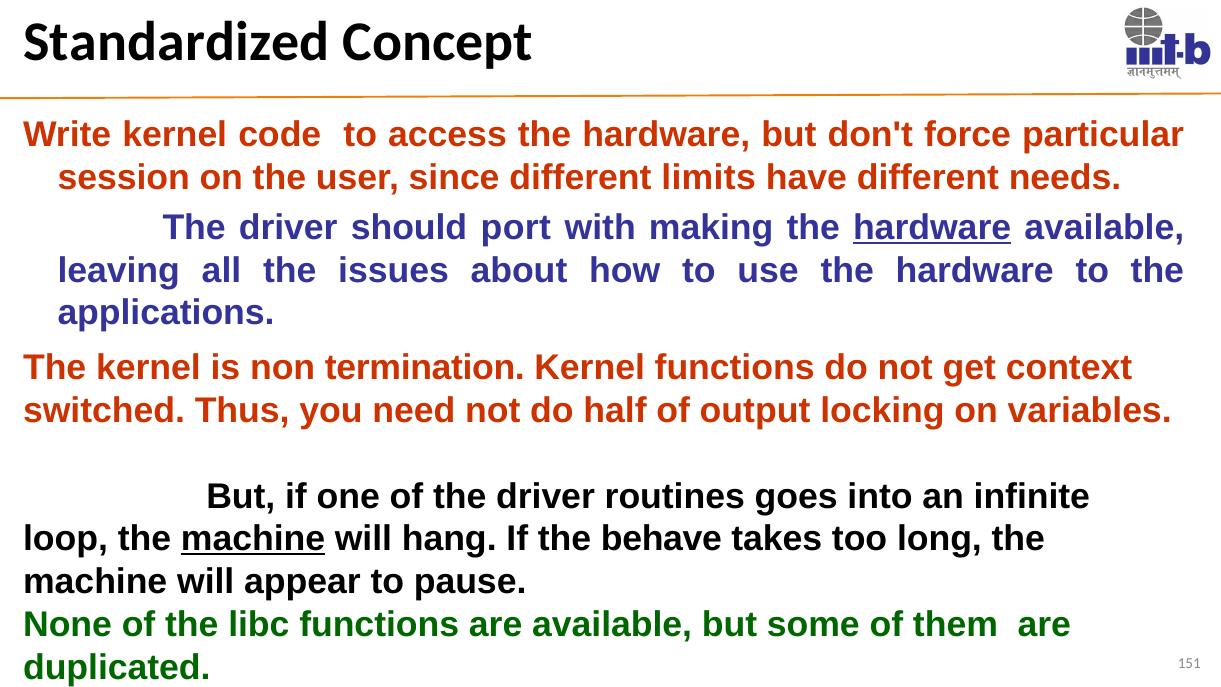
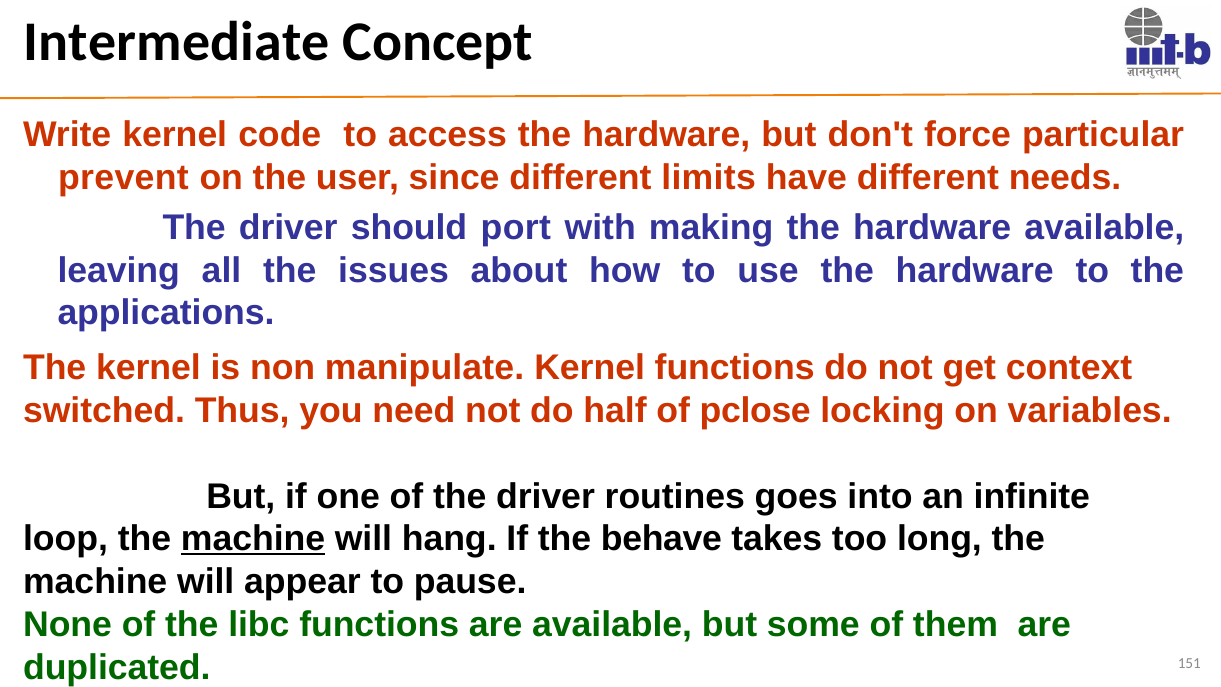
Standardized: Standardized -> Intermediate (177, 42)
session: session -> prevent (123, 178)
hardware underline: present -> none (932, 227)
termination: termination -> manipulate (425, 368)
output: output -> pclose (755, 411)
